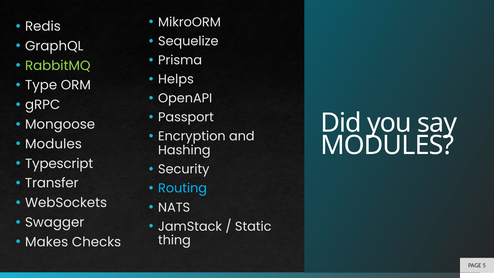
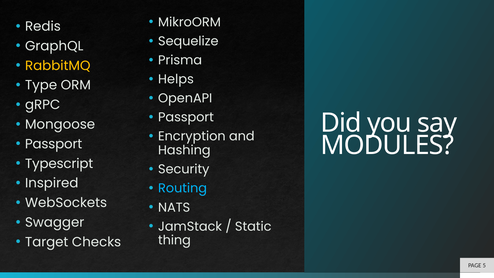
RabbitMQ colour: light green -> yellow (58, 66)
Modules: Modules -> Passport (54, 144)
Transfer: Transfer -> Inspired (52, 183)
Makes: Makes -> Target (47, 242)
